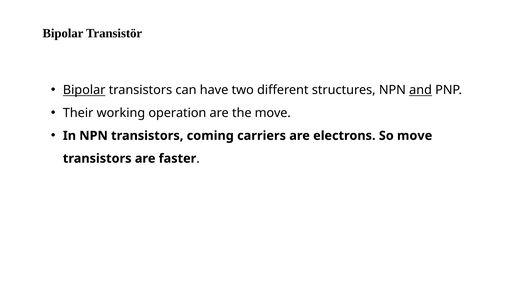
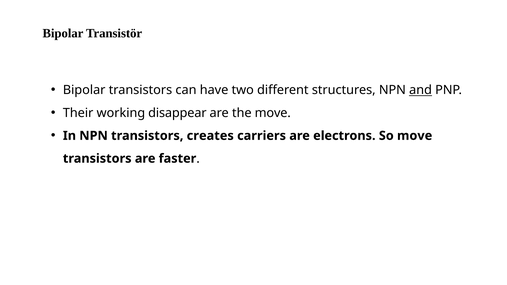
Bipolar underline: present -> none (84, 90)
operation: operation -> disappear (177, 113)
coming: coming -> creates (210, 136)
